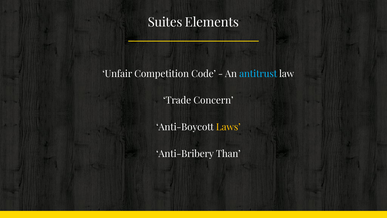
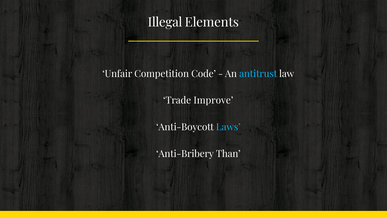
Suites: Suites -> Illegal (165, 22)
Concern: Concern -> Improve (213, 100)
Laws colour: yellow -> light blue (228, 127)
